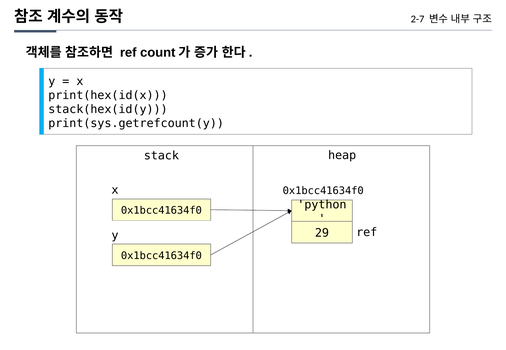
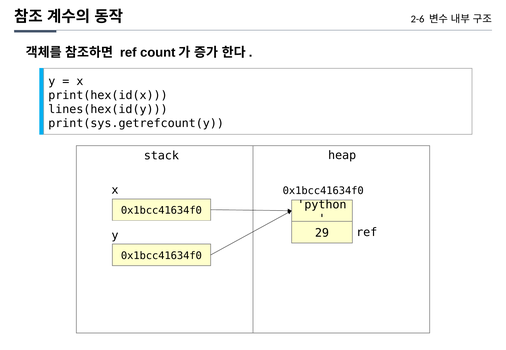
2-7: 2-7 -> 2-6 (418, 19)
stack(hex(id(y: stack(hex(id(y -> lines(hex(id(y (108, 109)
